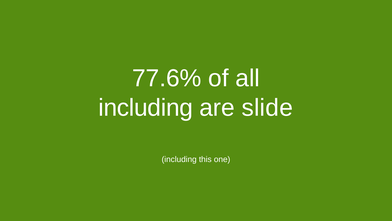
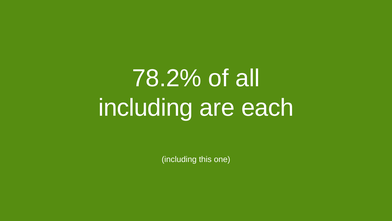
77.6%: 77.6% -> 78.2% (167, 78)
slide: slide -> each (267, 107)
